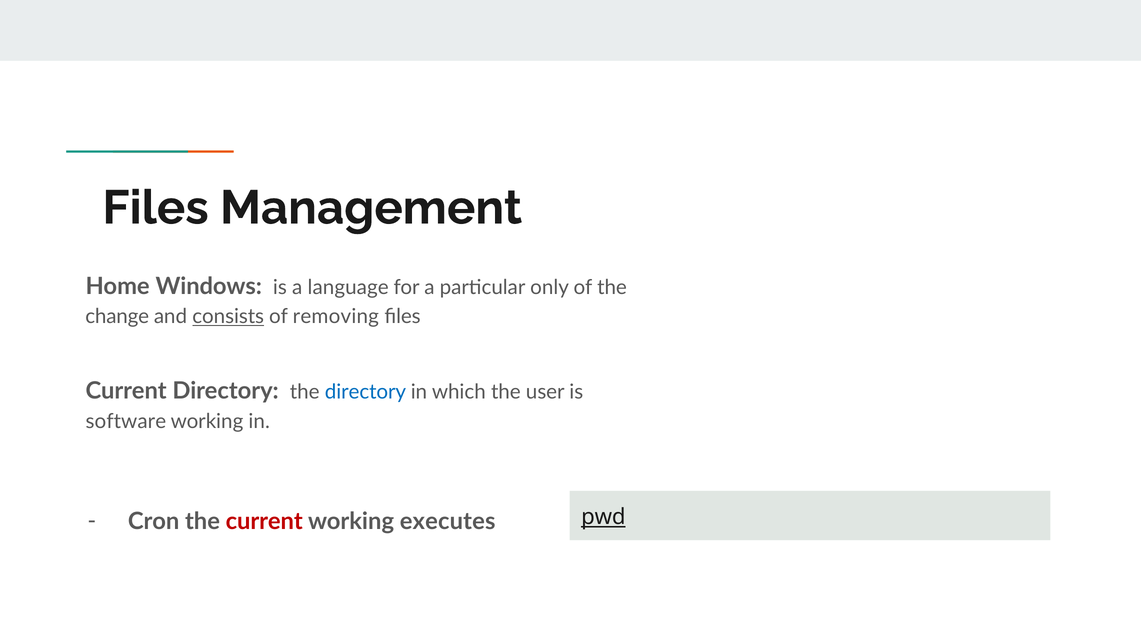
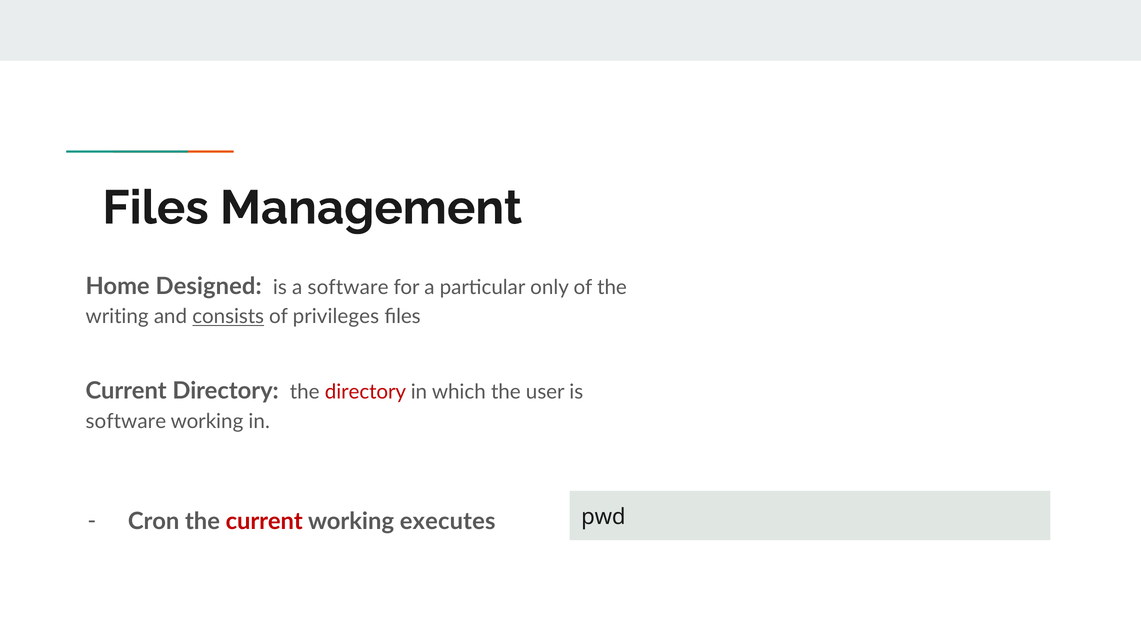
Windows: Windows -> Designed (209, 286)
a language: language -> software (348, 287)
change: change -> writing (117, 316)
removing: removing -> privileges (336, 316)
directory colour: blue -> red (365, 392)
pwd underline: present -> none (603, 517)
